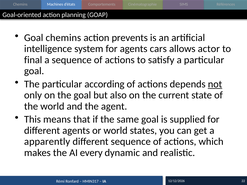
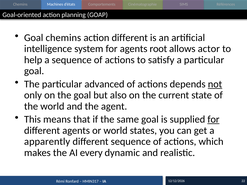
action prevents: prevents -> different (130, 38)
cars: cars -> root (158, 49)
final: final -> help (33, 60)
according: according -> advanced (104, 84)
for underline: none -> present (213, 120)
